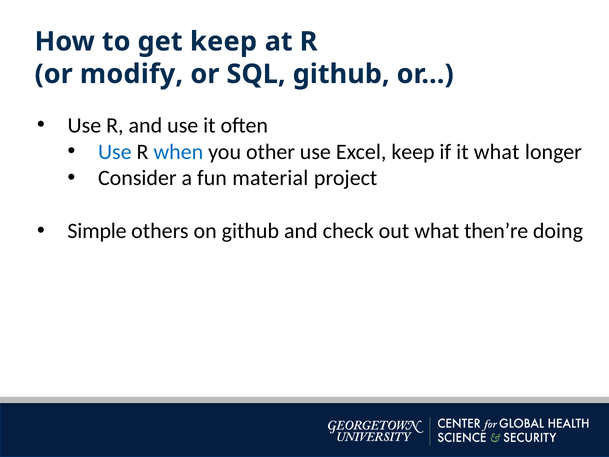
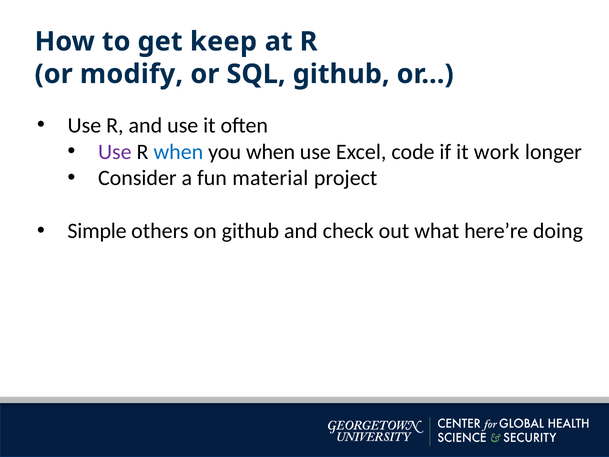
Use colour: blue -> purple (115, 152)
you other: other -> when (271, 152)
Excel keep: keep -> code (413, 152)
it what: what -> work (497, 152)
then’re: then’re -> here’re (496, 231)
